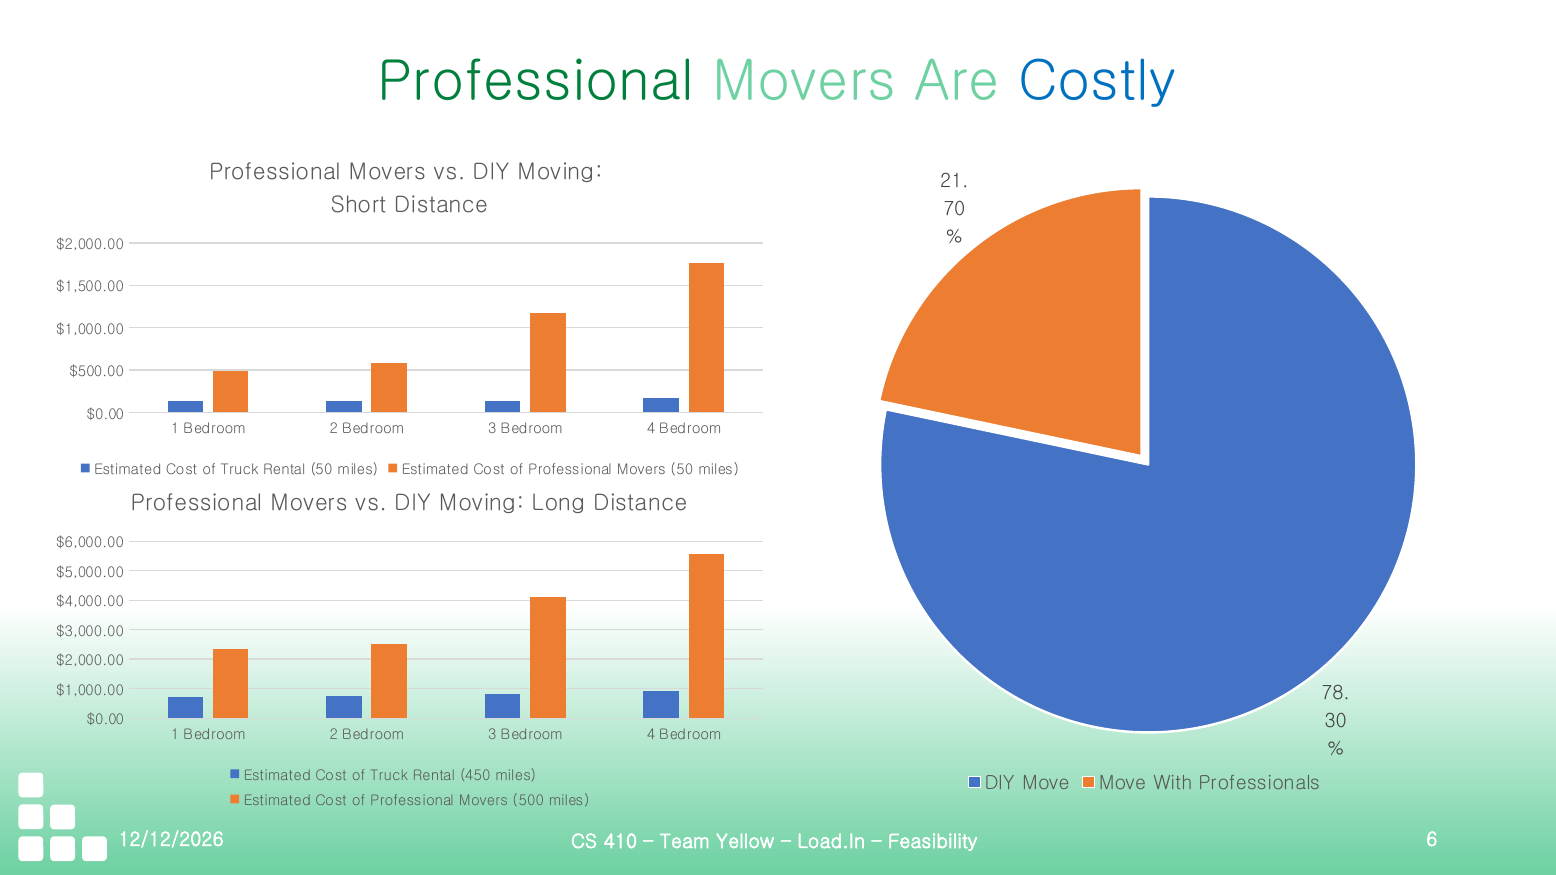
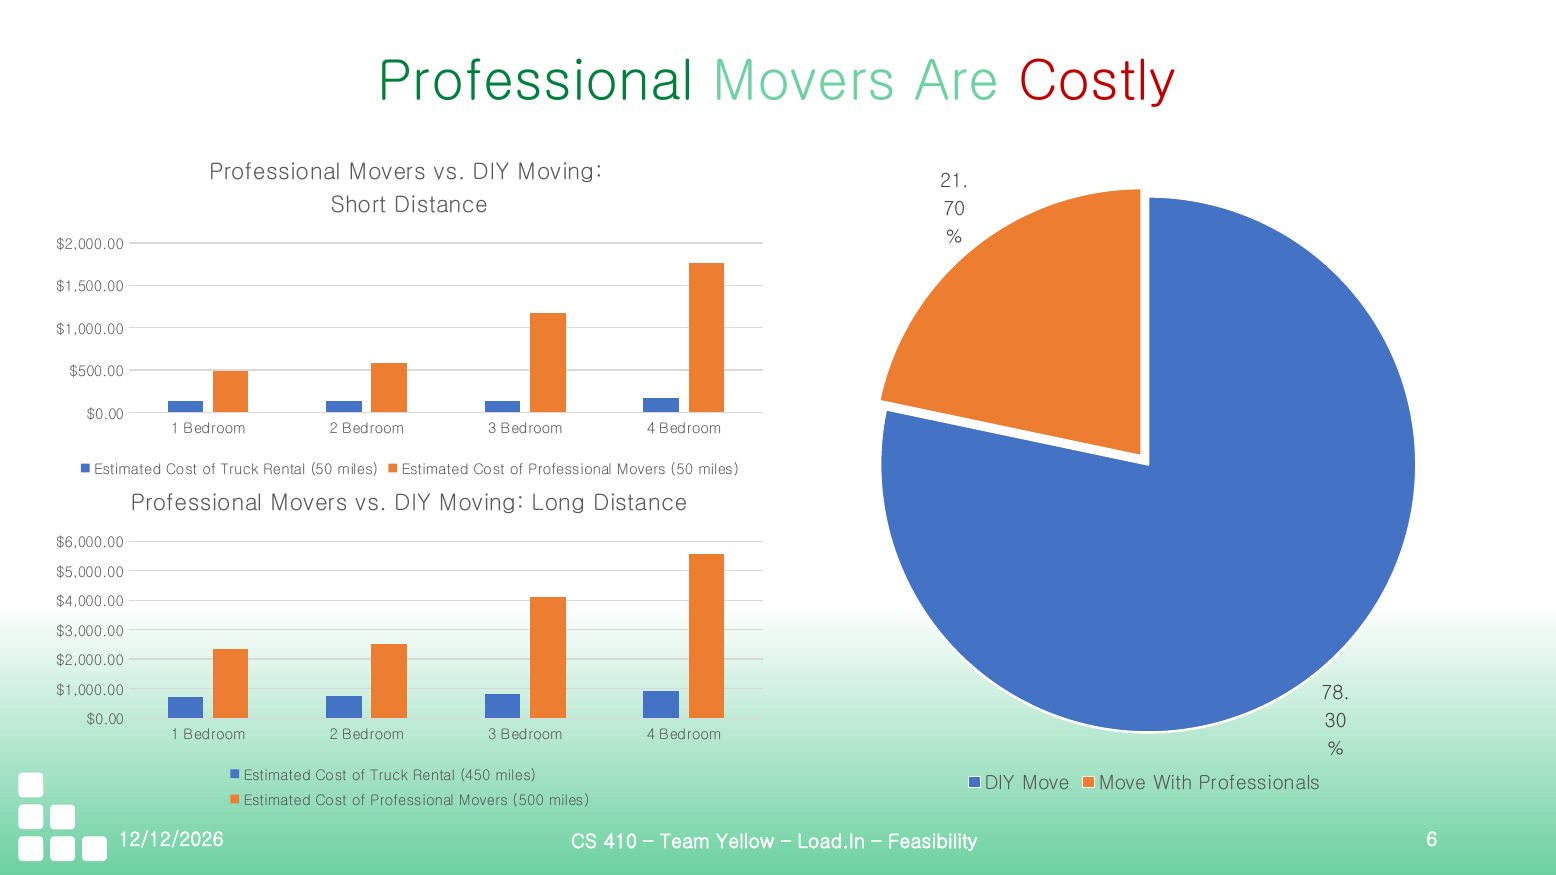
Costly colour: blue -> red (1098, 82)
